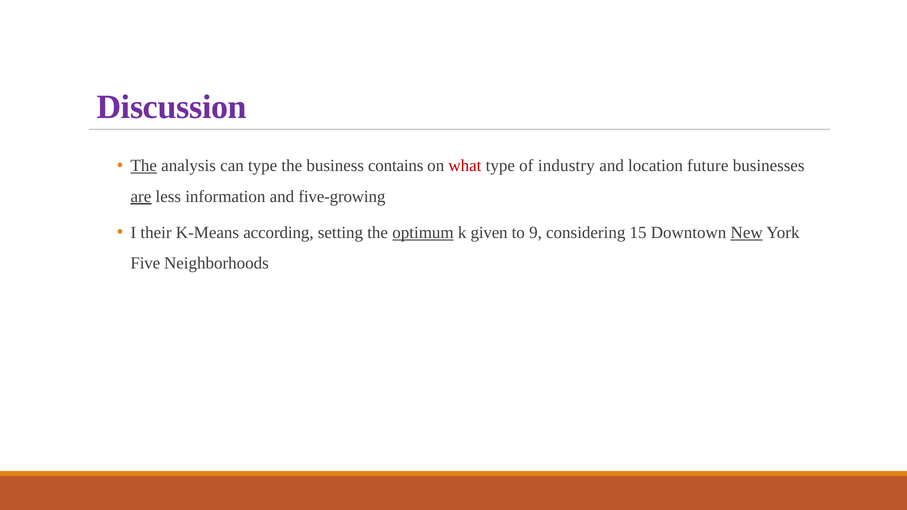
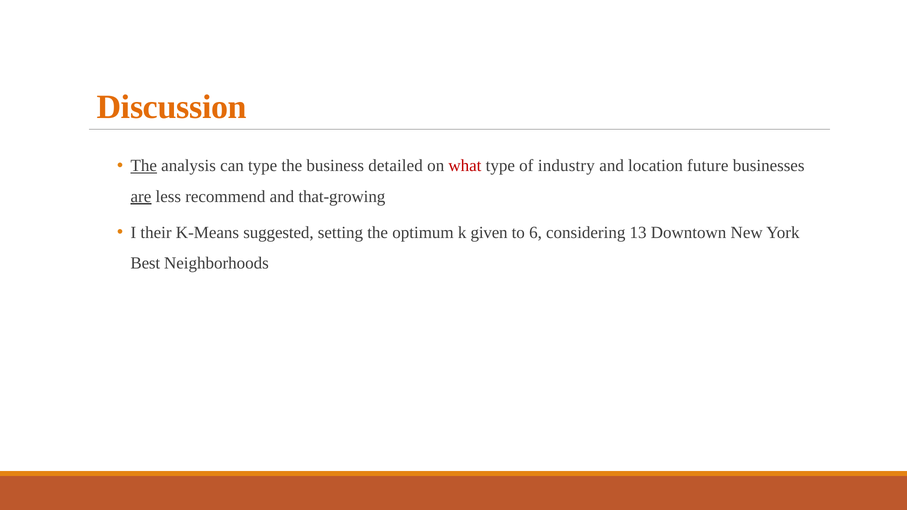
Discussion colour: purple -> orange (172, 107)
contains: contains -> detailed (396, 166)
information: information -> recommend (225, 197)
five-growing: five-growing -> that-growing (342, 197)
according: according -> suggested (278, 233)
optimum underline: present -> none (423, 233)
9: 9 -> 6 (536, 233)
15: 15 -> 13 (638, 233)
New underline: present -> none (747, 233)
Five: Five -> Best (145, 263)
